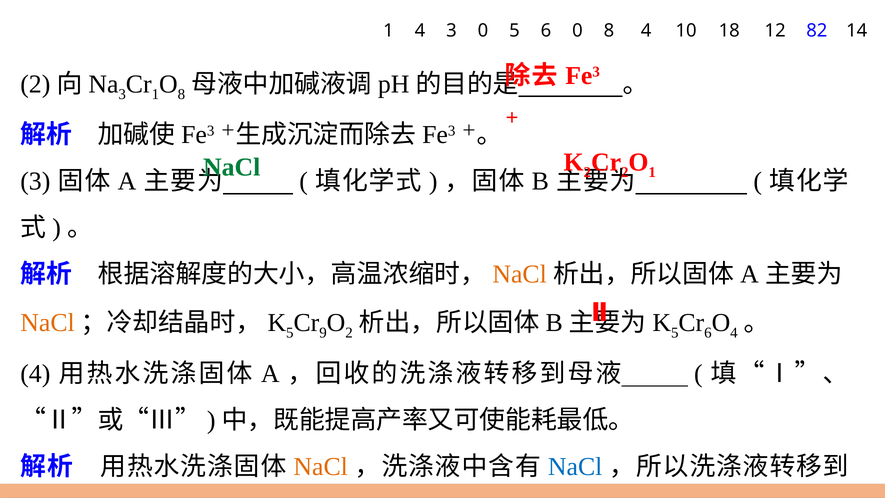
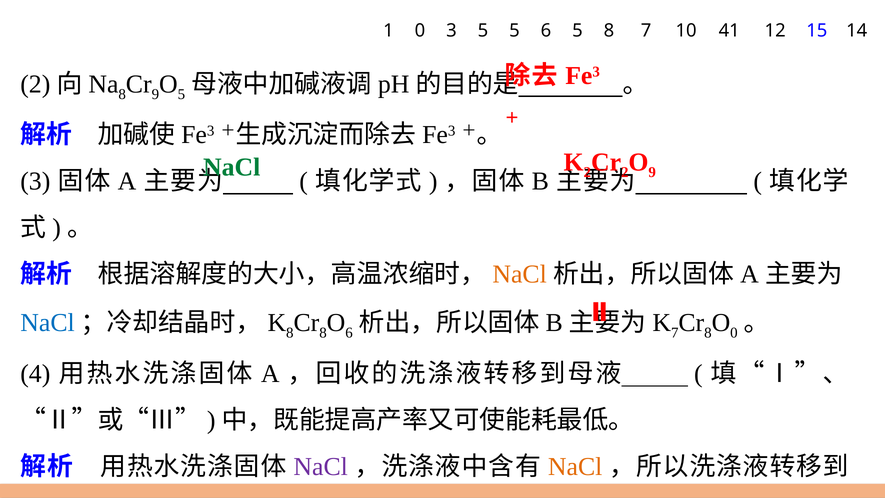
1 4: 4 -> 0 (420, 31)
3 0: 0 -> 5 (483, 31)
6 0: 0 -> 5 (577, 31)
8 4: 4 -> 7 (646, 31)
18: 18 -> 41 (729, 31)
82: 82 -> 15 (817, 31)
3: 3 -> 8 (122, 94)
1: 1 -> 9 (155, 94)
8: 8 -> 5 (181, 94)
1: 1 -> 9 (652, 172)
NaCl colour: orange -> blue (48, 323)
5: 5 -> 8 (290, 333)
9: 9 -> 8 (323, 333)
2: 2 -> 6 (349, 333)
5: 5 -> 7 (675, 333)
6: 6 -> 8 (708, 333)
4: 4 -> 0 (734, 333)
NaCl colour: orange -> purple (321, 467)
NaCl colour: blue -> orange (575, 467)
